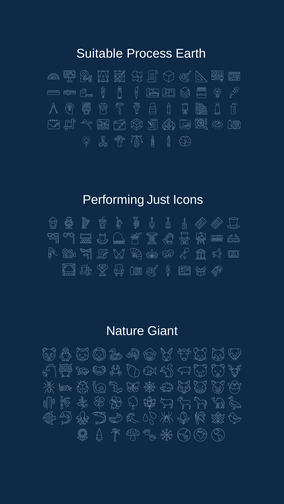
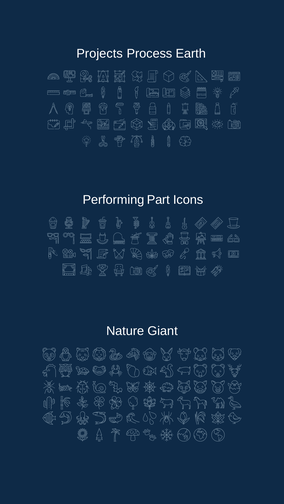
Suitable: Suitable -> Projects (100, 54)
Just: Just -> Part (158, 200)
